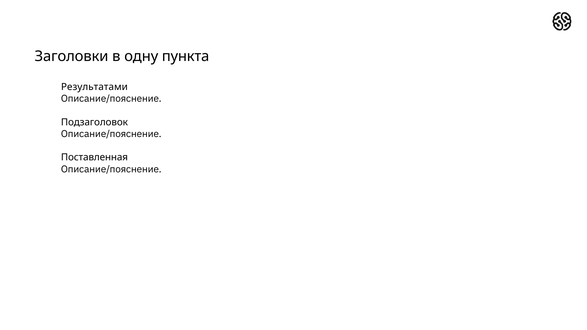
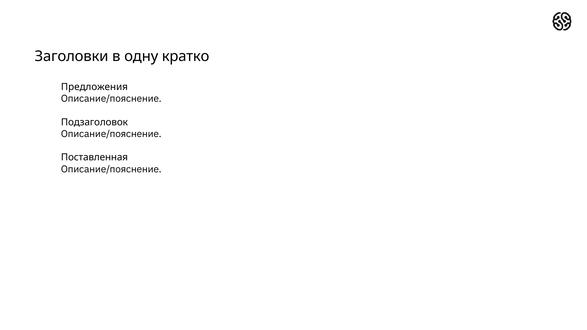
пункта: пункта -> кратко (186, 56)
Результатами: Результатами -> Предложения (94, 87)
